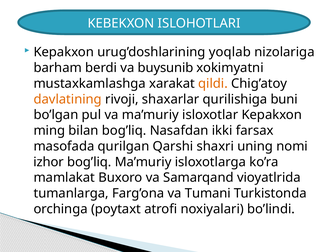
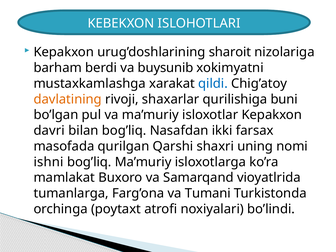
yoqlab: yoqlab -> sharoit (230, 52)
qildi colour: orange -> blue (213, 84)
ming: ming -> davri (49, 131)
izhor: izhor -> ishni (49, 162)
